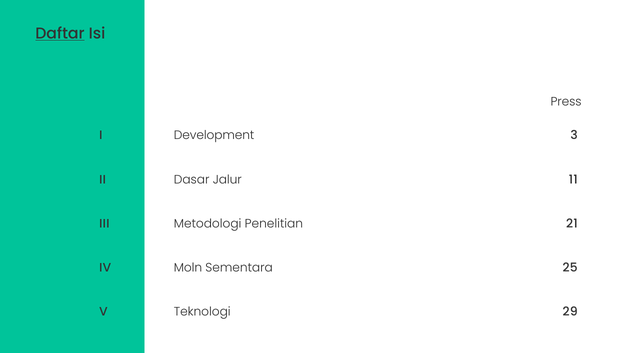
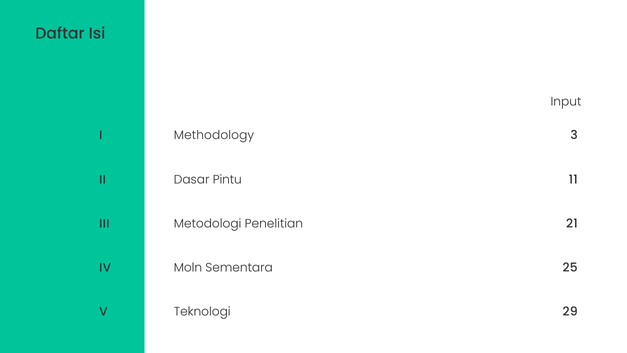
Daftar underline: present -> none (60, 33)
Press: Press -> Input (566, 101)
Development: Development -> Methodology (214, 135)
Jalur: Jalur -> Pintu (227, 179)
